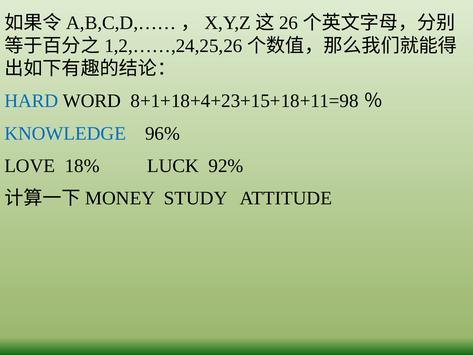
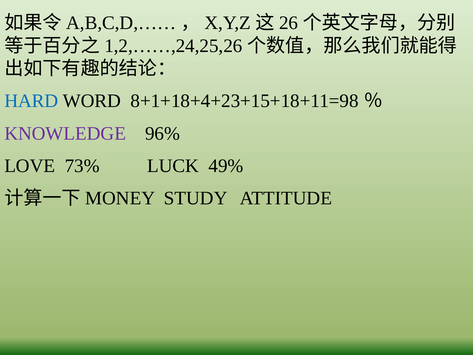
KNOWLEDGE colour: blue -> purple (65, 133)
18%: 18% -> 73% (82, 166)
92%: 92% -> 49% (226, 166)
